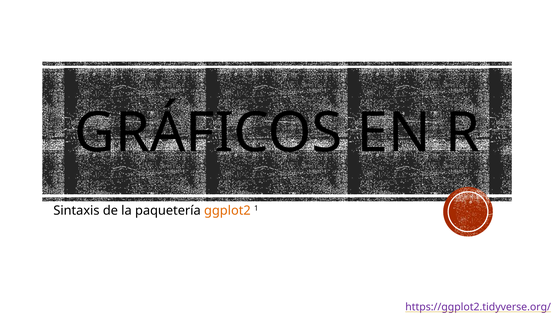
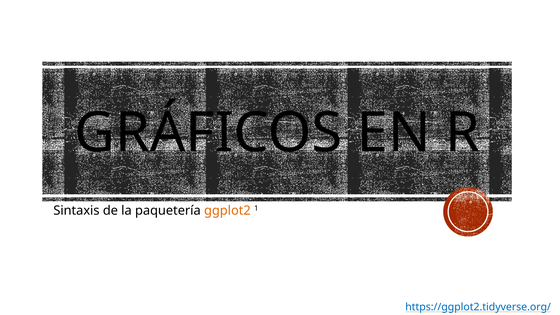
https://ggplot2.tidyverse.org/ colour: purple -> blue (478, 307)
